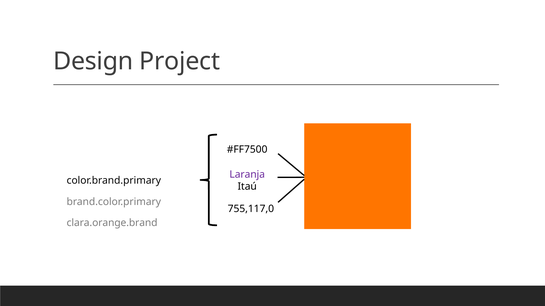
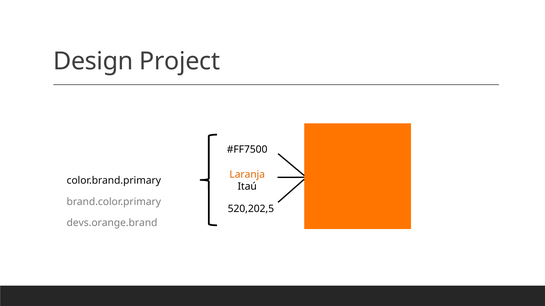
Laranja colour: purple -> orange (247, 175)
755,117,0: 755,117,0 -> 520,202,5 (251, 209)
clara.orange.brand: clara.orange.brand -> devs.orange.brand (112, 223)
